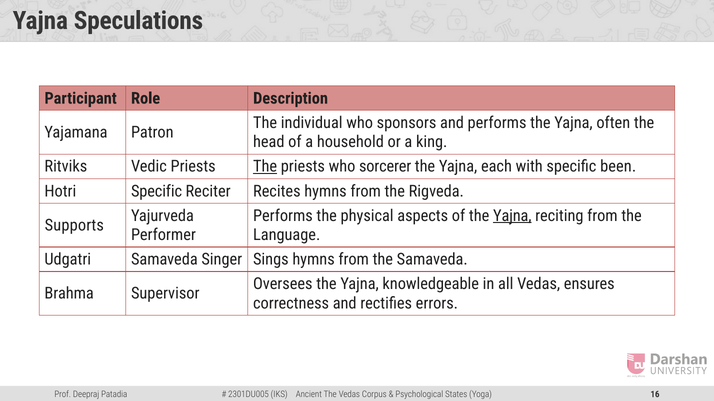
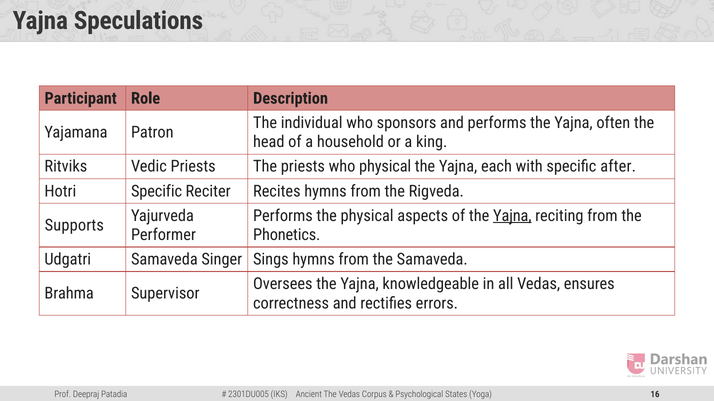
The underline: present -> none (265, 167)
who sorcerer: sorcerer -> physical (385, 167)
been: been -> after (618, 167)
Language: Language -> Phonetics (287, 235)
